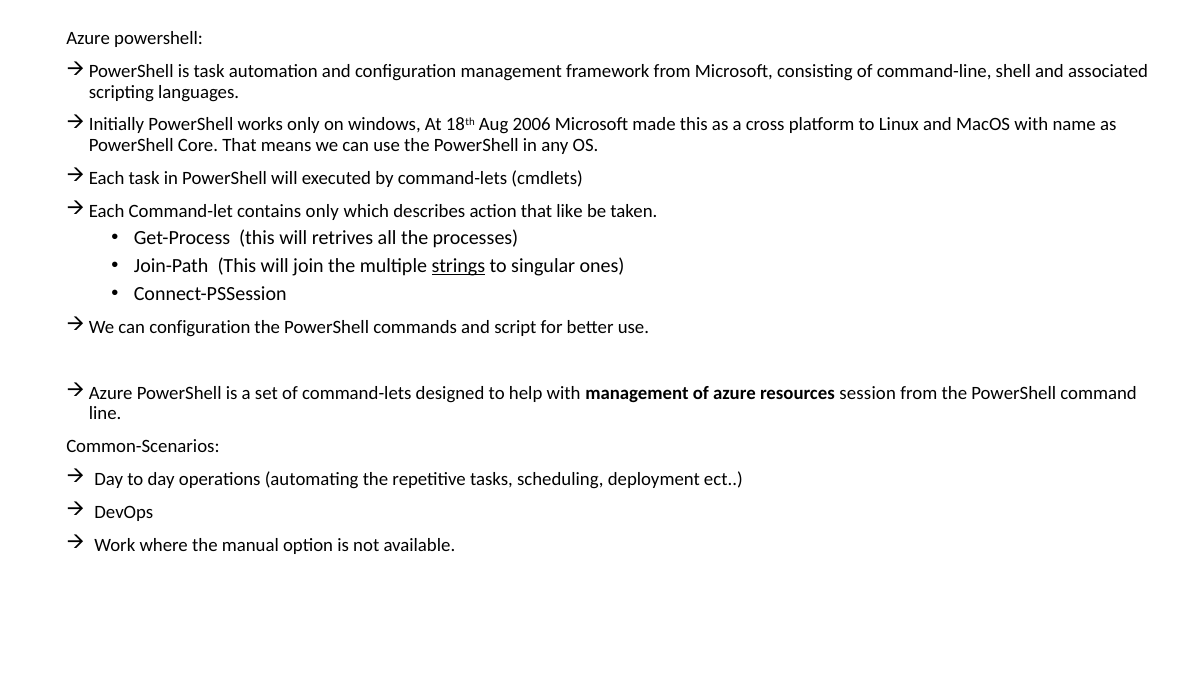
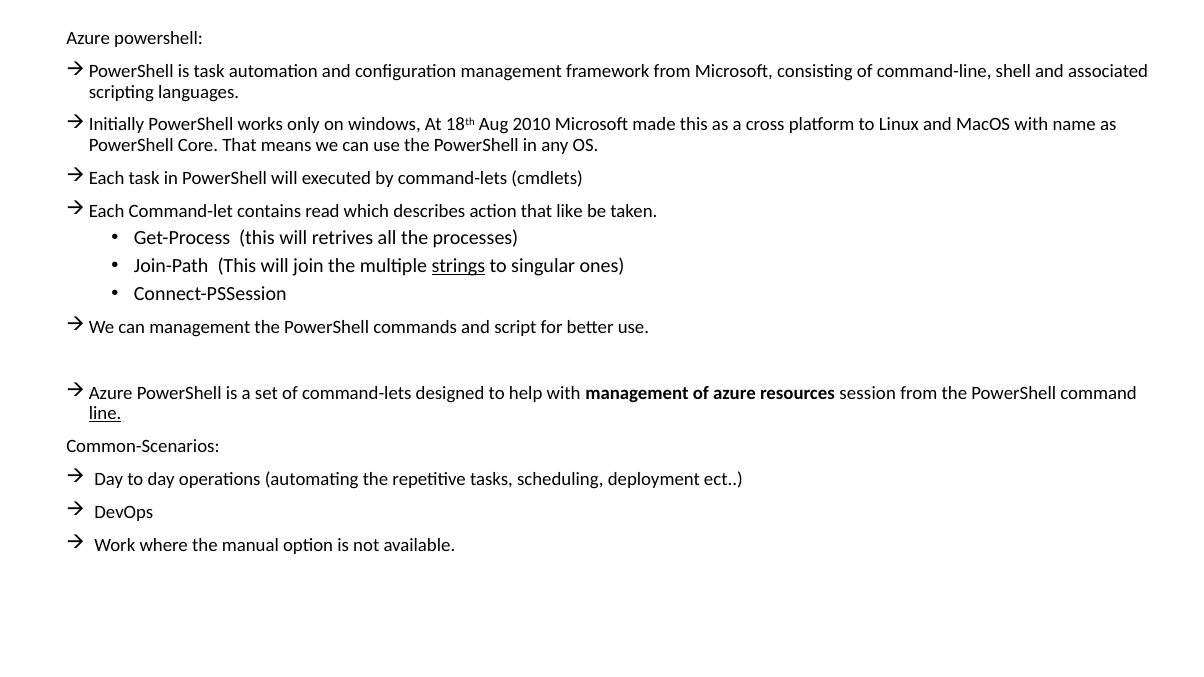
2006: 2006 -> 2010 (532, 125)
contains only: only -> read (322, 211)
can configuration: configuration -> management (200, 327)
line underline: none -> present (105, 414)
